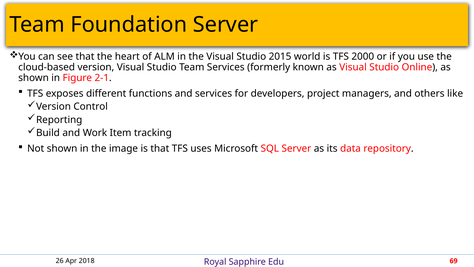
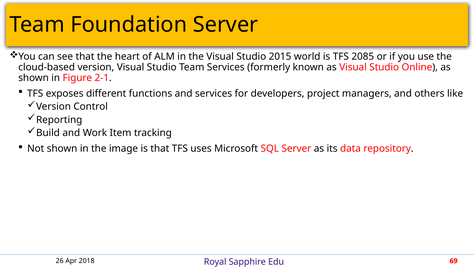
2000: 2000 -> 2085 (363, 56)
